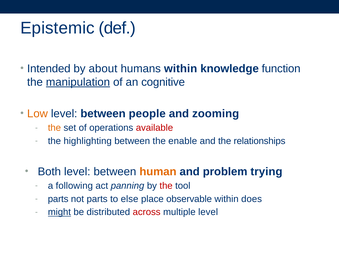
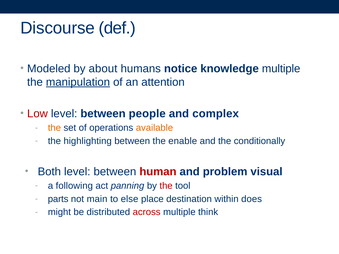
Epistemic: Epistemic -> Discourse (58, 28)
Intended: Intended -> Modeled (49, 69)
humans within: within -> notice (181, 69)
knowledge function: function -> multiple (281, 69)
cognitive: cognitive -> attention (163, 82)
Low colour: orange -> red (37, 114)
zooming: zooming -> complex (216, 114)
available colour: red -> orange (154, 128)
relationships: relationships -> conditionally (260, 141)
human colour: orange -> red (158, 172)
trying: trying -> visual (267, 172)
not parts: parts -> main (97, 199)
observable: observable -> destination (189, 199)
might underline: present -> none (59, 212)
multiple level: level -> think (208, 212)
